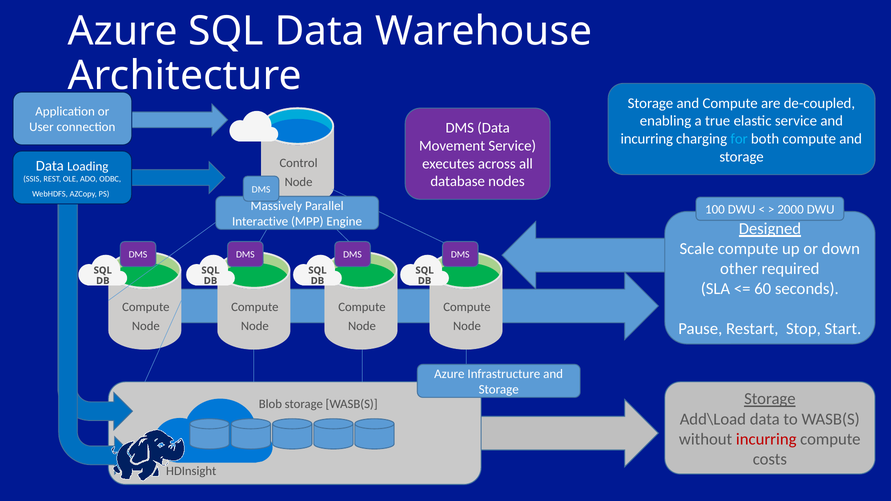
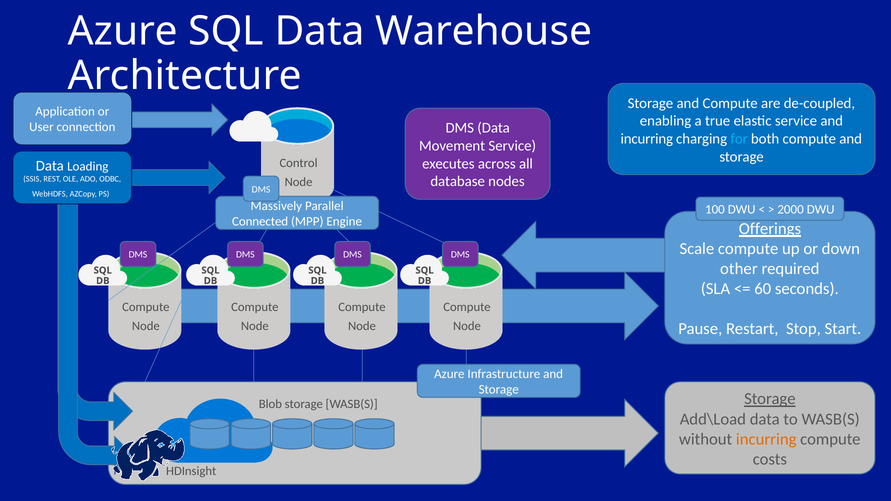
Interactive: Interactive -> Connected (260, 222)
Designed: Designed -> Offerings (770, 229)
incurring colour: red -> orange (766, 439)
